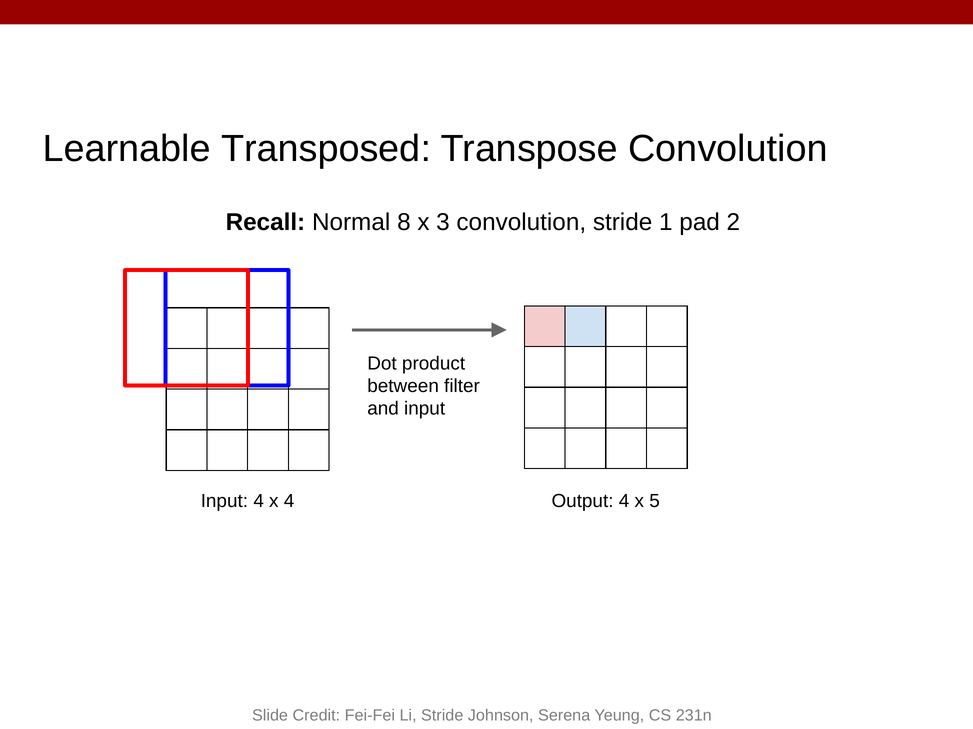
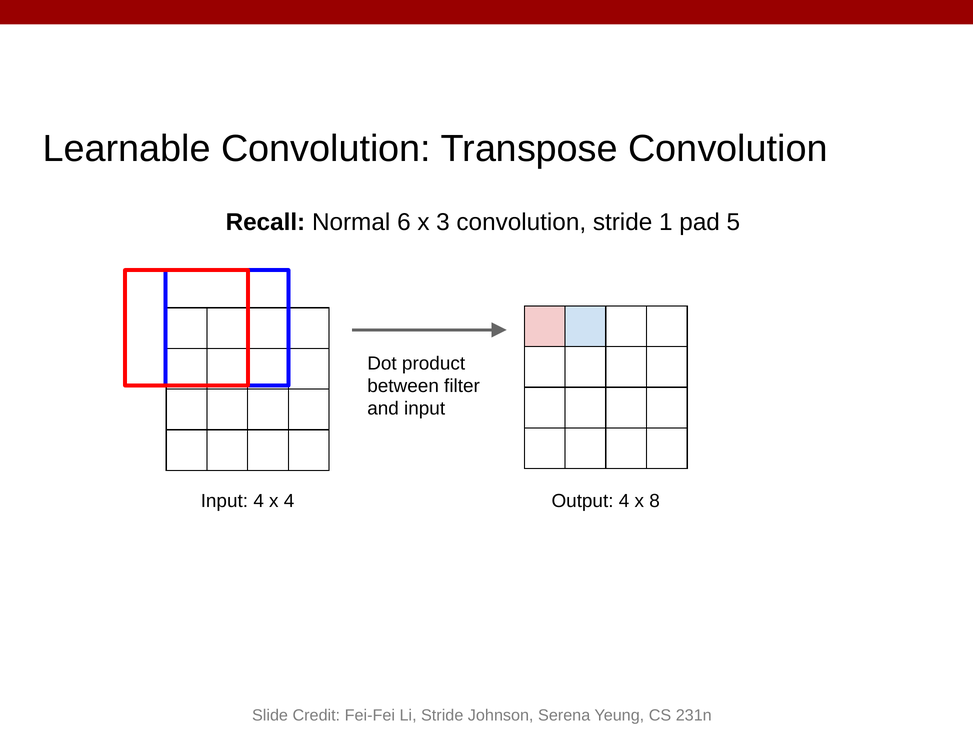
Learnable Transposed: Transposed -> Convolution (326, 149)
8: 8 -> 6 (404, 222)
2: 2 -> 5 (733, 222)
5: 5 -> 8 (655, 501)
